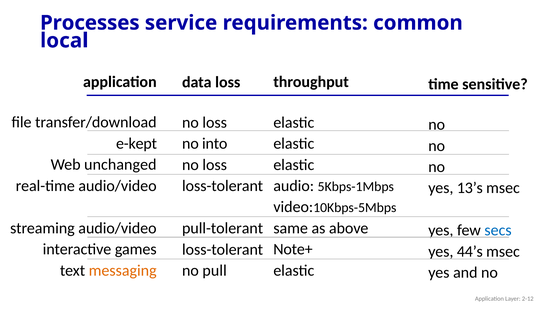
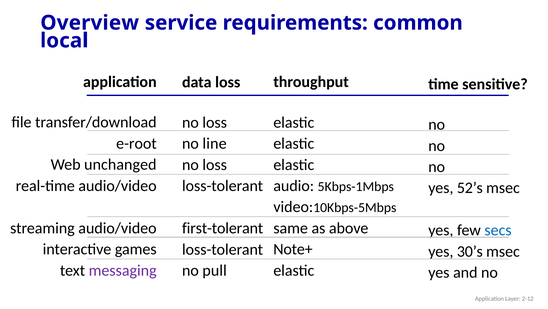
Processes: Processes -> Overview (90, 23)
e-kept: e-kept -> e-root (136, 143)
into: into -> line (215, 143)
13’s: 13’s -> 52’s (470, 188)
pull-tolerant: pull-tolerant -> first-tolerant (223, 228)
44’s: 44’s -> 30’s (470, 251)
messaging colour: orange -> purple (123, 270)
